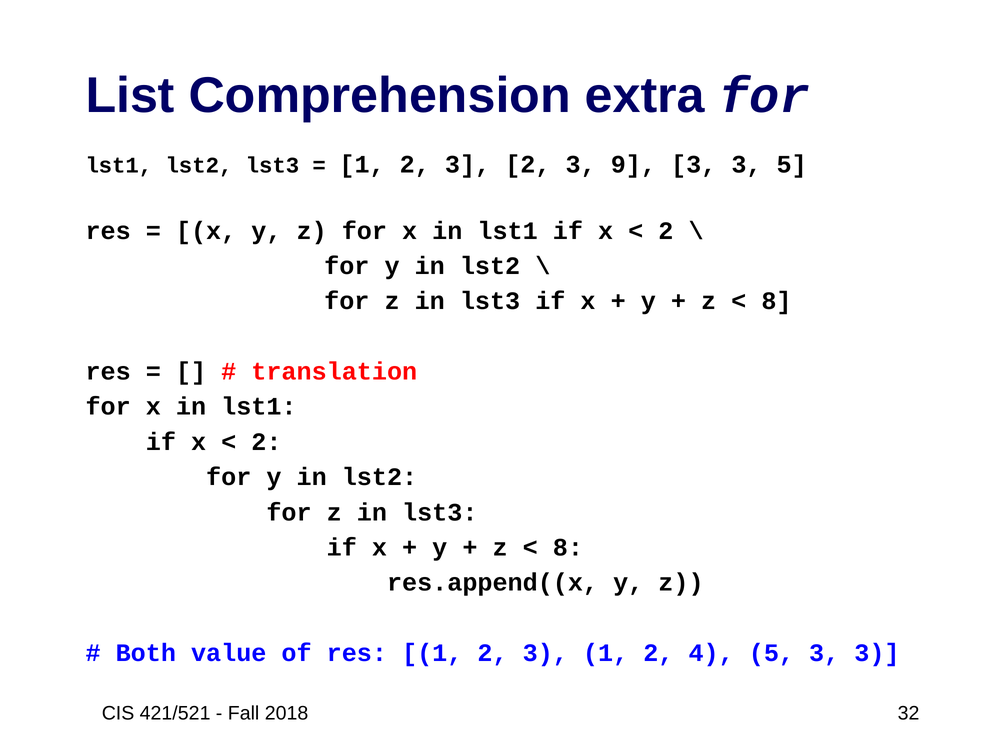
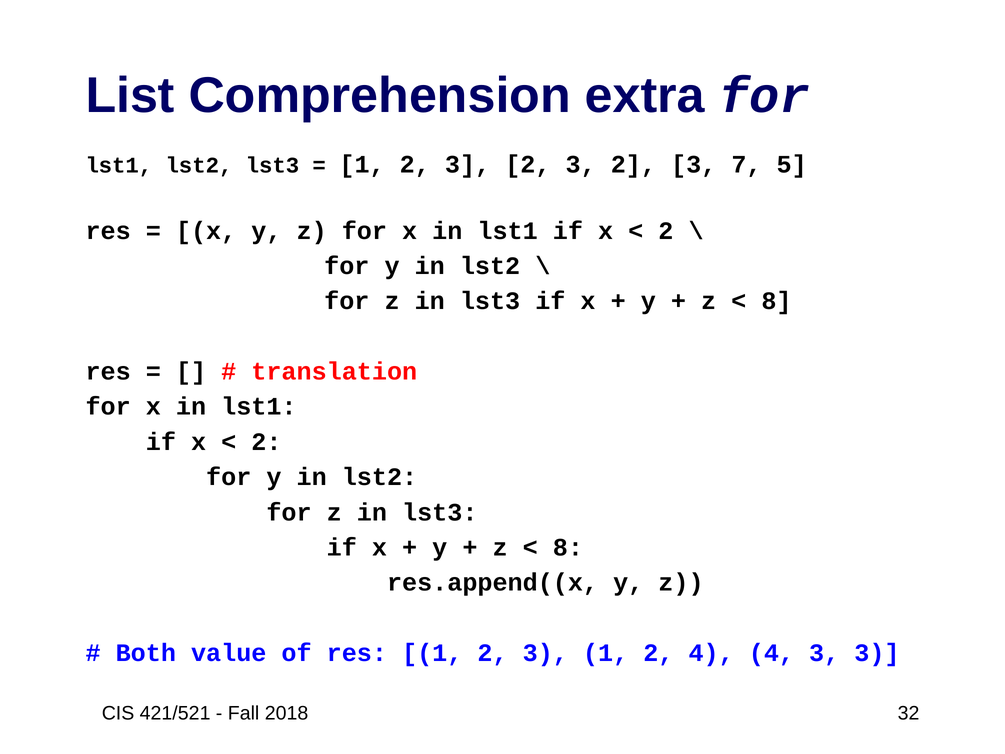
3 2 3 9: 9 -> 2 (633, 164)
3: 3 -> 7 (746, 164)
4 5: 5 -> 4 (771, 653)
